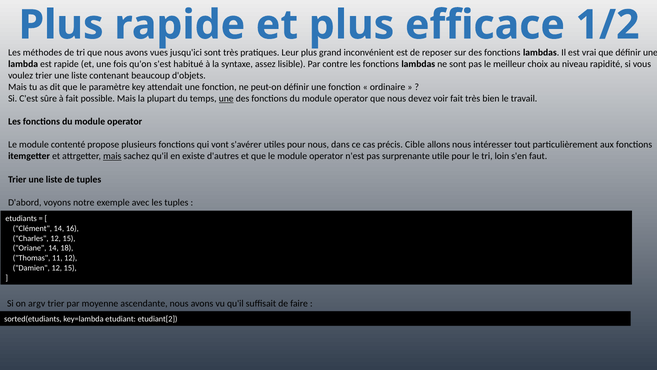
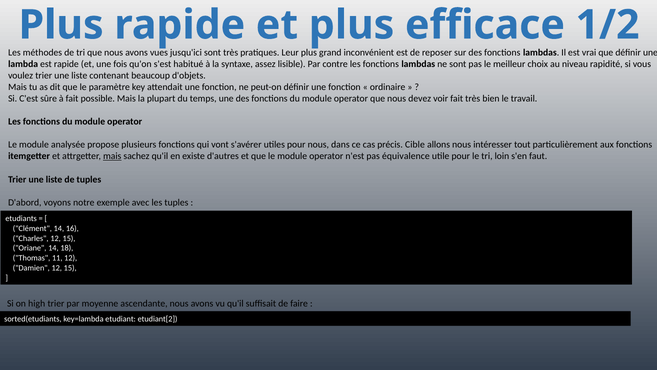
une underline: present -> none (226, 99)
contenté: contenté -> analysée (68, 145)
surprenante: surprenante -> équivalence (406, 156)
argv: argv -> high (37, 303)
